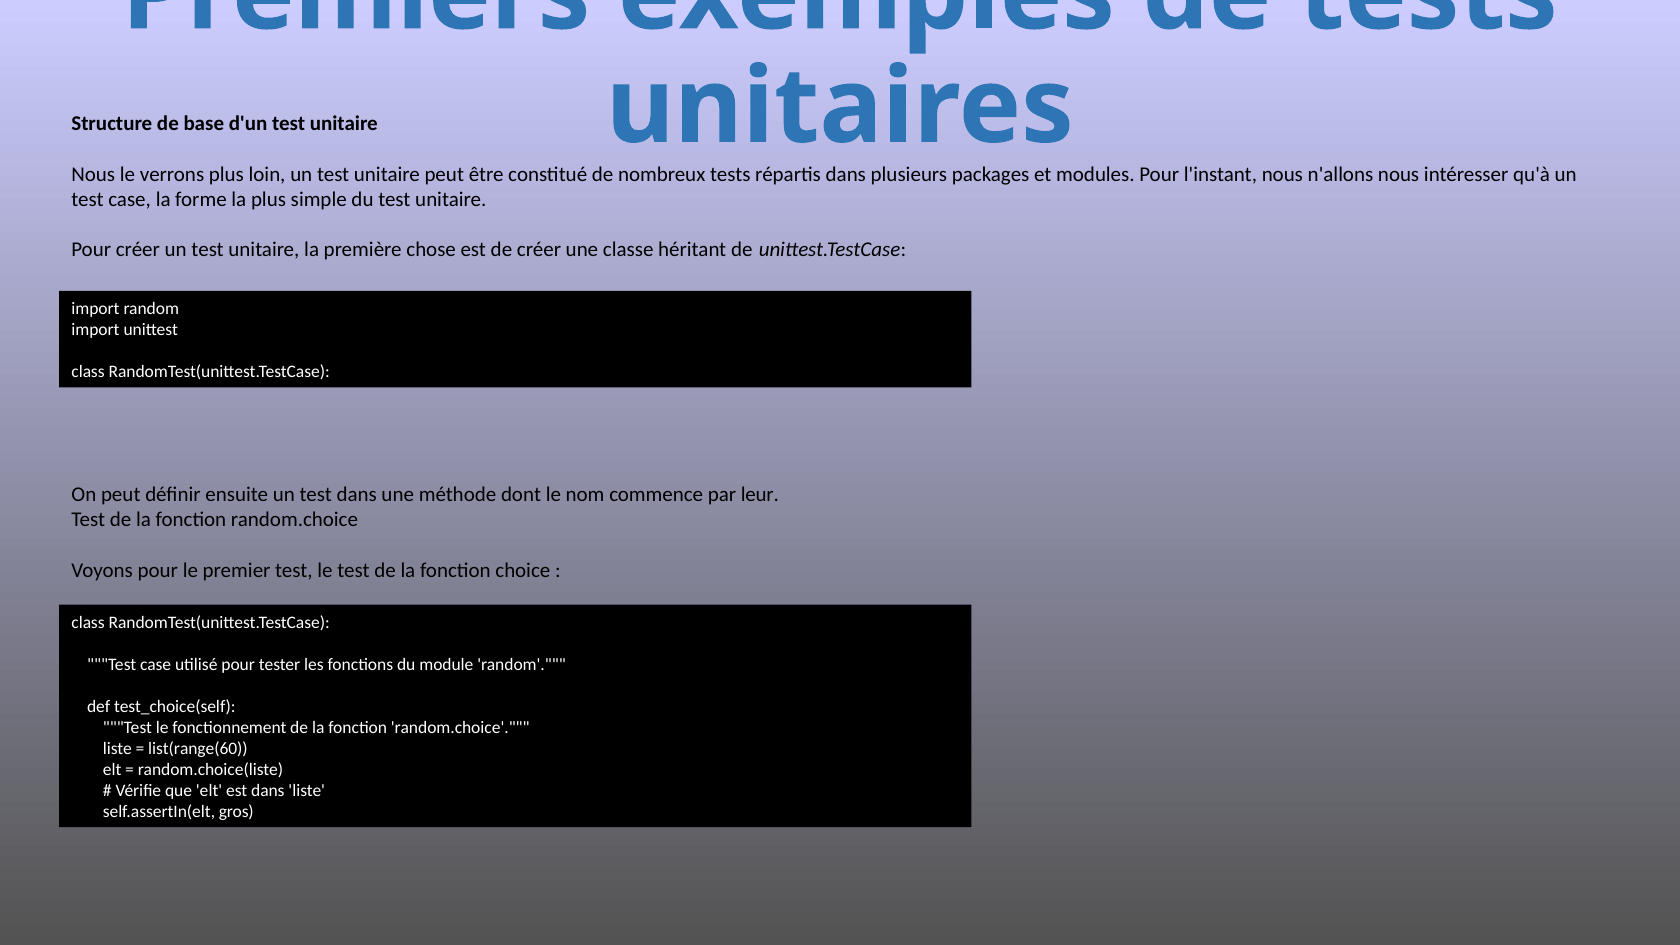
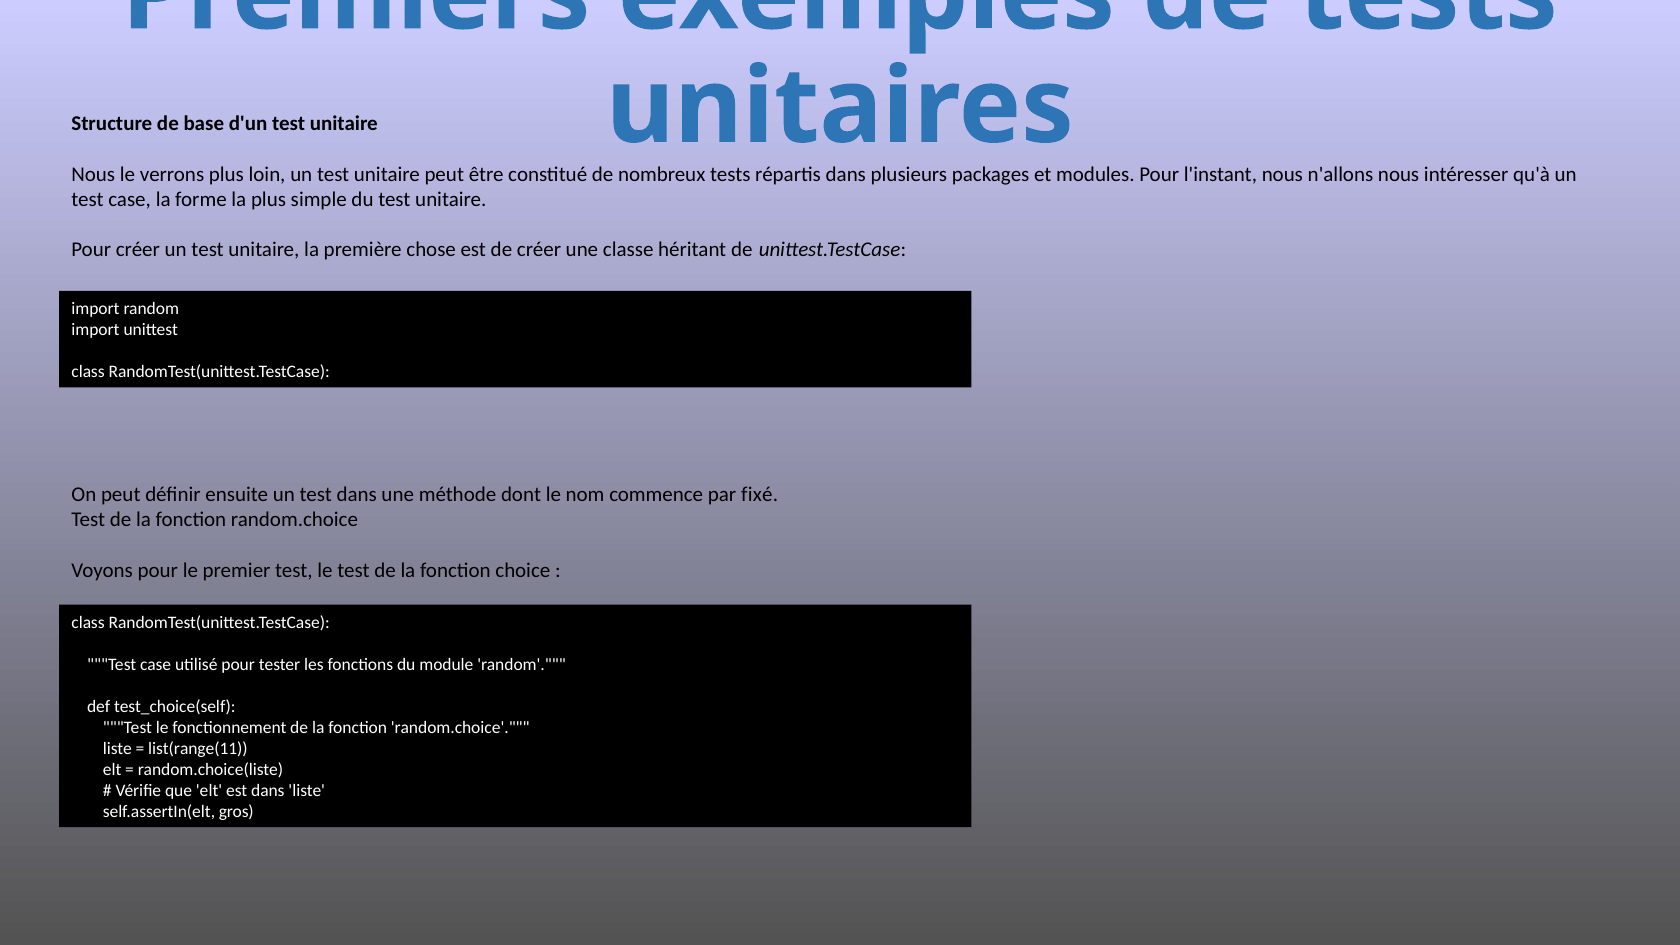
leur: leur -> fixé (760, 494)
list(range(60: list(range(60 -> list(range(11 (198, 749)
